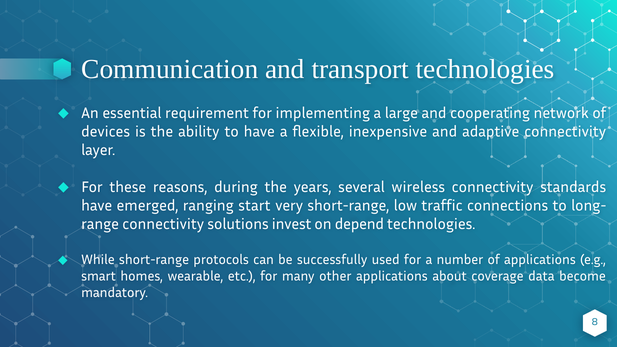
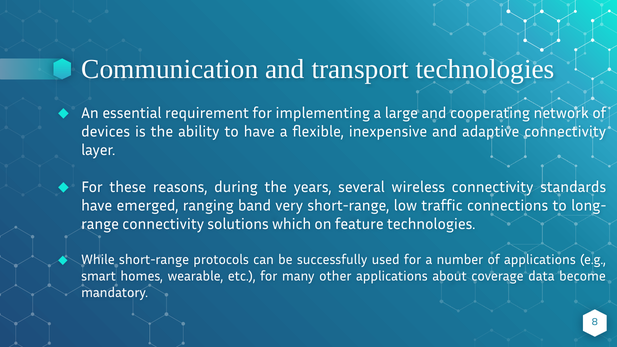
start: start -> band (255, 206)
invest: invest -> which (292, 224)
depend: depend -> feature (359, 224)
